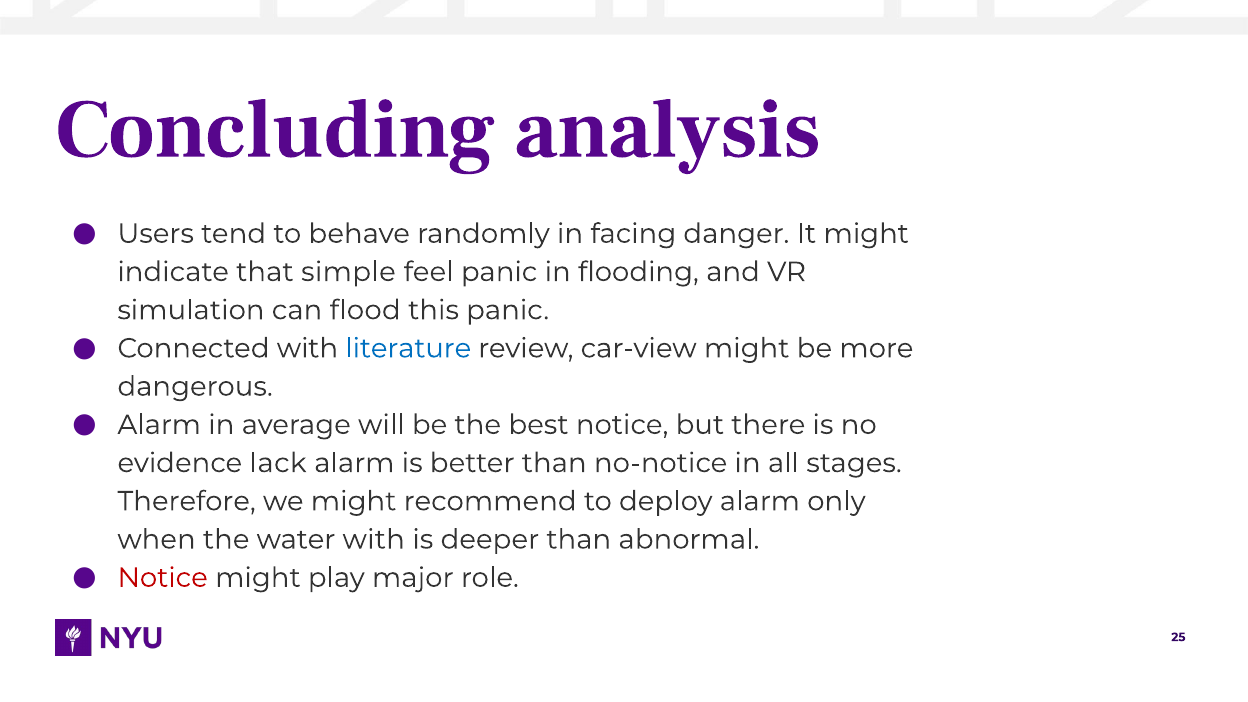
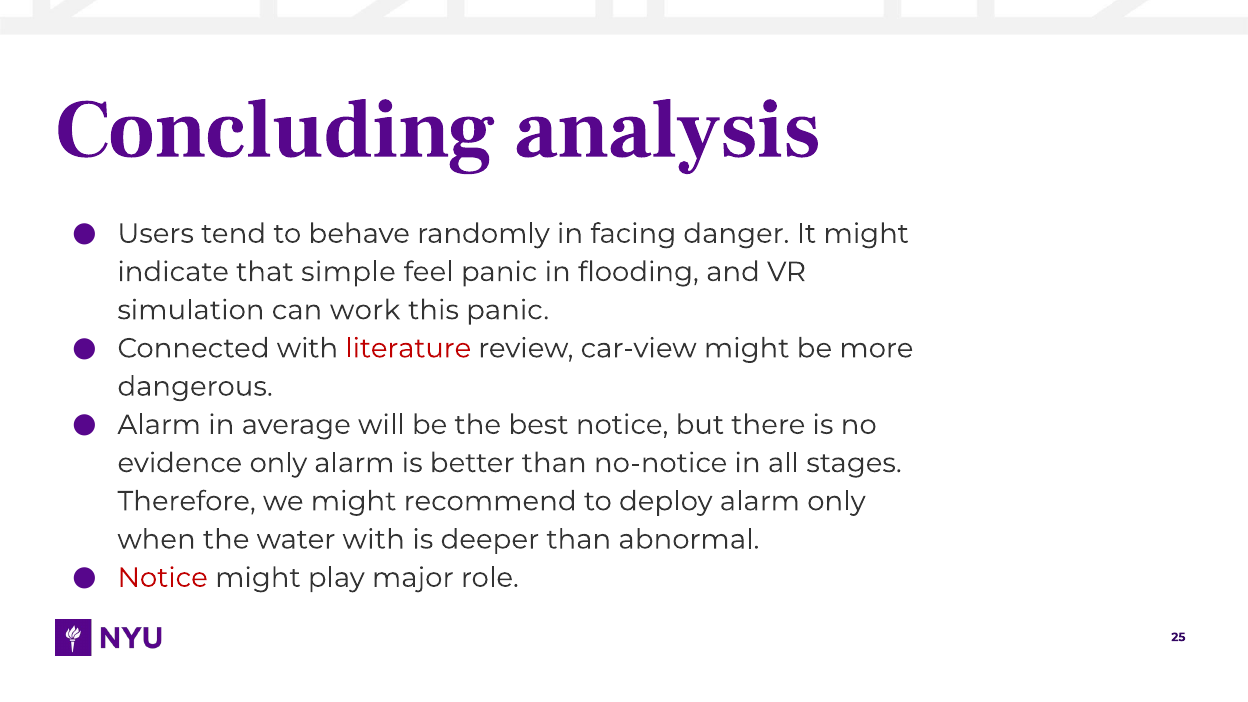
flood: flood -> work (365, 310)
literature colour: blue -> red (408, 348)
evidence lack: lack -> only (278, 463)
